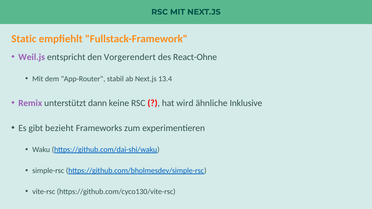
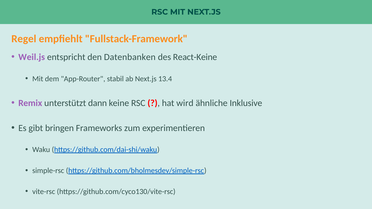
Static: Static -> Regel (24, 39)
Vorgerendert: Vorgerendert -> Datenbanken (130, 57)
React-Ohne: React-Ohne -> React-Keine (195, 57)
bezieht: bezieht -> bringen (59, 128)
